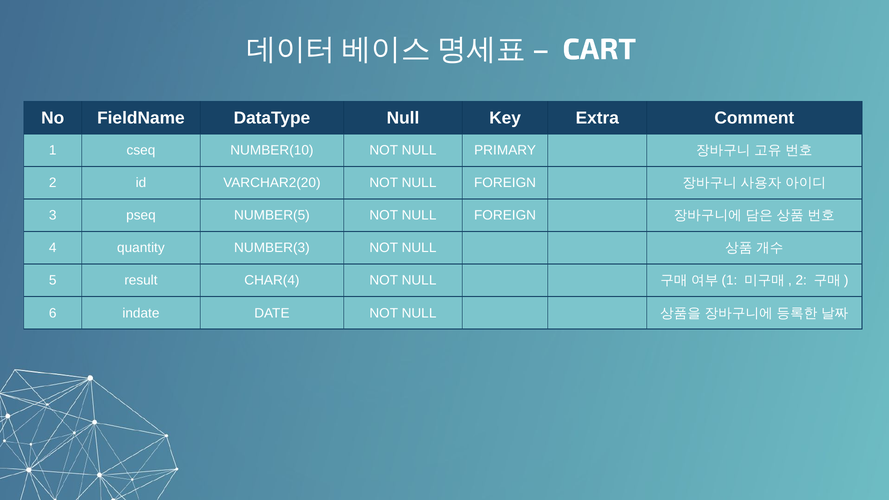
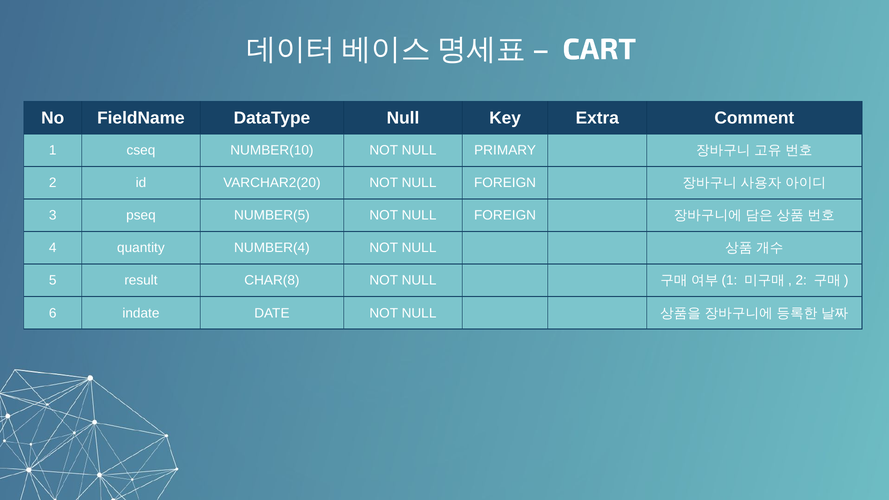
NUMBER(3: NUMBER(3 -> NUMBER(4 (272, 248)
CHAR(4: CHAR(4 -> CHAR(8 (272, 281)
